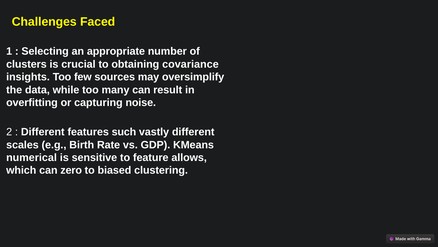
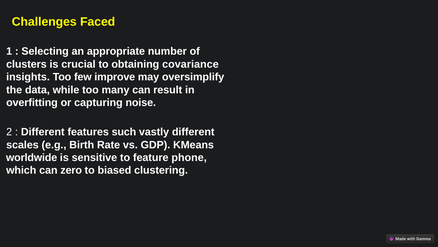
sources: sources -> improve (115, 77)
numerical: numerical -> worldwide (32, 157)
allows: allows -> phone (189, 157)
